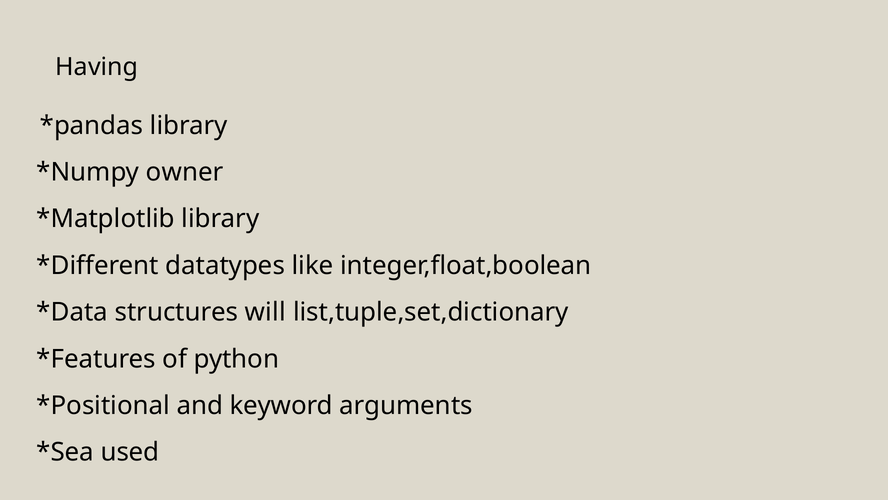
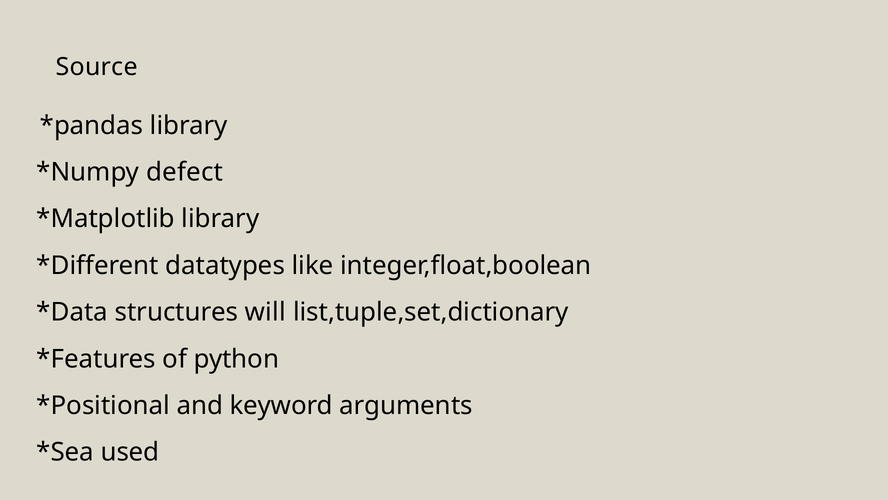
Having: Having -> Source (97, 67)
owner: owner -> defect (185, 172)
